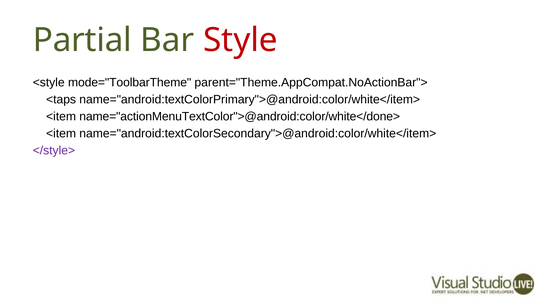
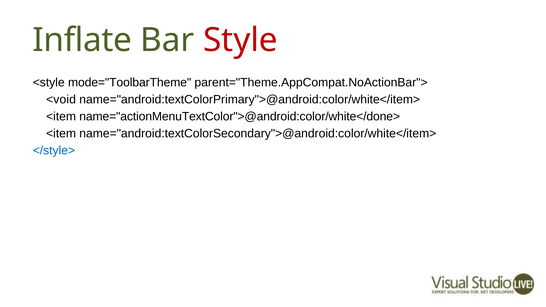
Partial: Partial -> Inflate (82, 40)
<taps: <taps -> <void (61, 100)
</style> colour: purple -> blue (54, 150)
